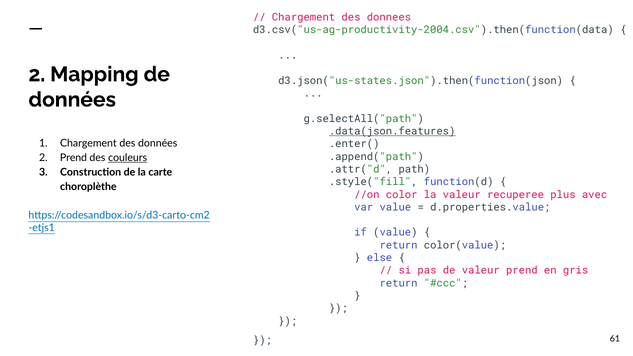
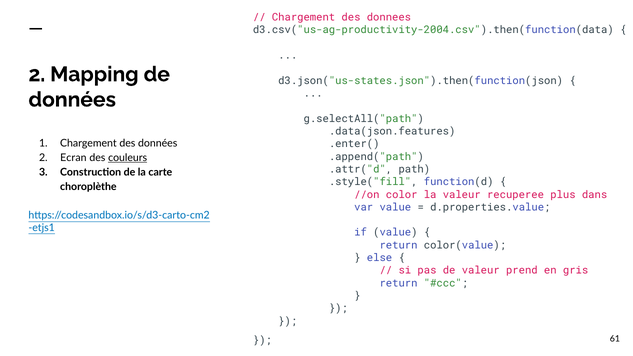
.data(json.features underline: present -> none (392, 131)
2 Prend: Prend -> Ecran (73, 158)
avec: avec -> dans (595, 195)
